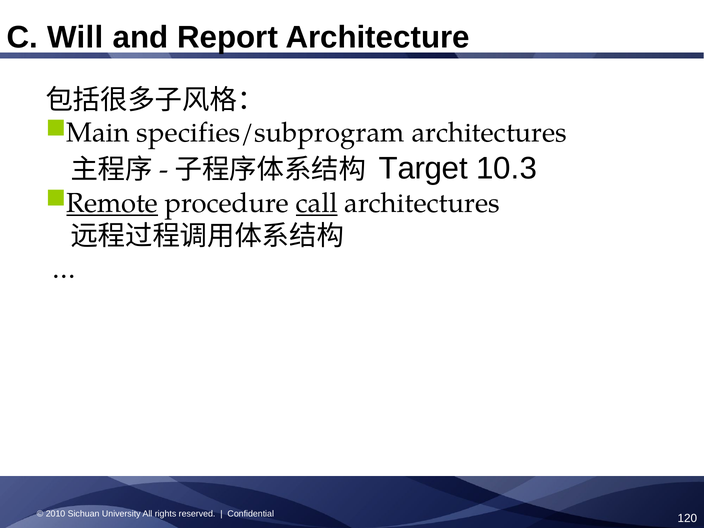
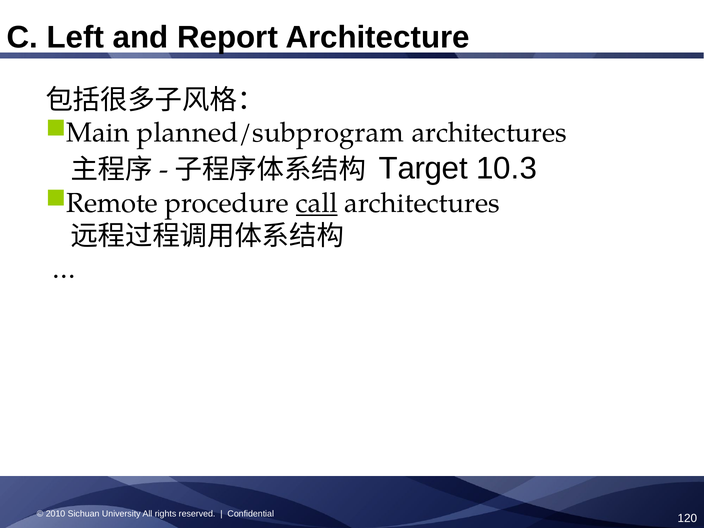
Will: Will -> Left (76, 37)
specifies/subprogram: specifies/subprogram -> planned/subprogram (270, 133)
Remote underline: present -> none (112, 203)
